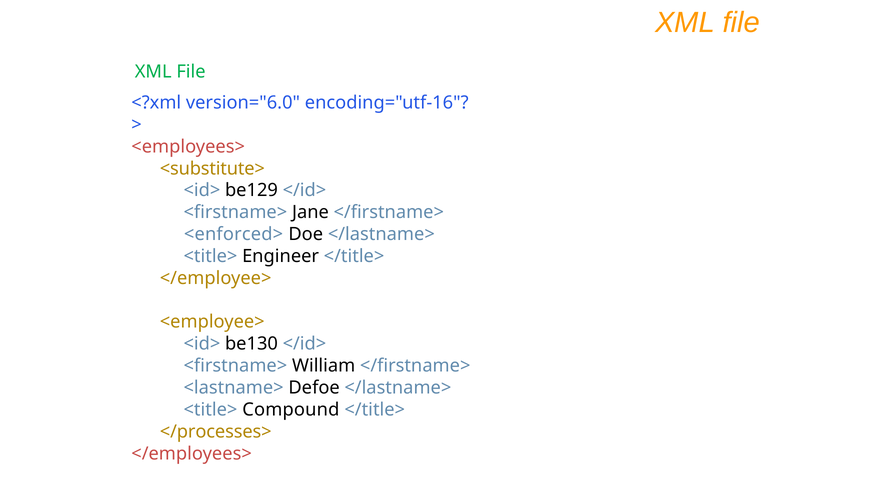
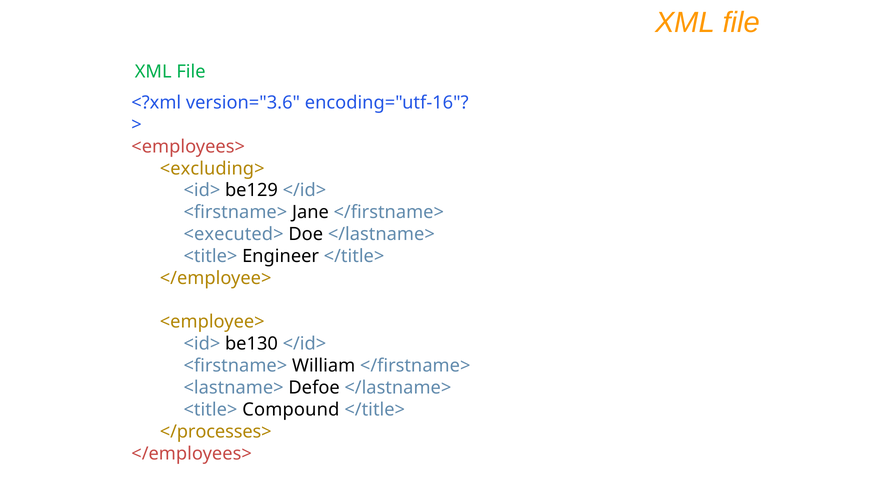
version="6.0: version="6.0 -> version="3.6 (243, 103)
<substitute>: <substitute> -> <excluding> (212, 168)
<enforced>: <enforced> -> <executed> (234, 234)
